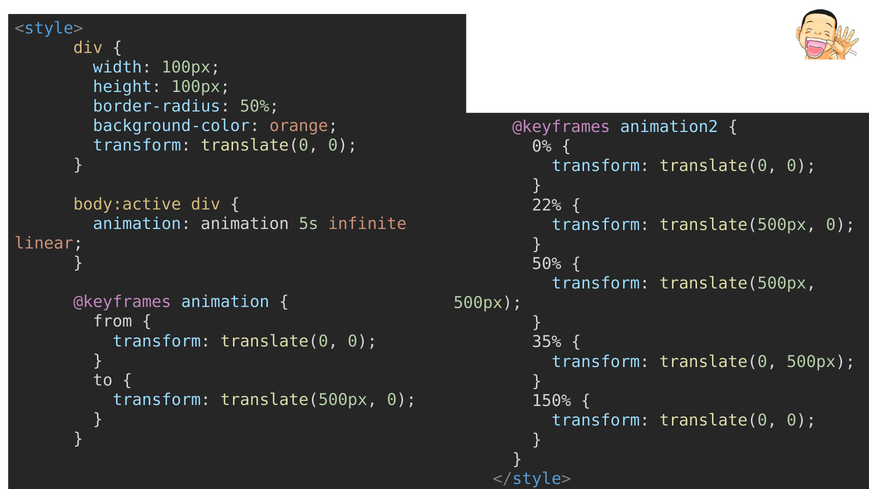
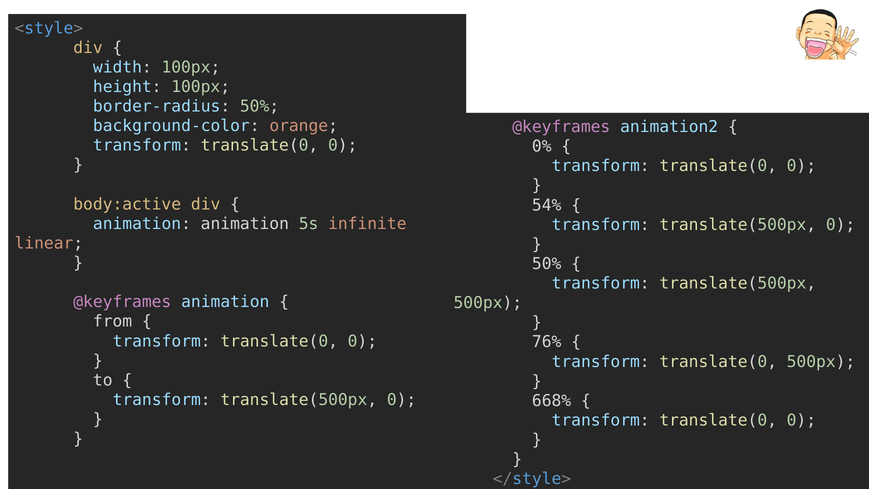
22%: 22% -> 54% (547, 205)
35%: 35% -> 76% (547, 342)
150%: 150% -> 668% (552, 401)
